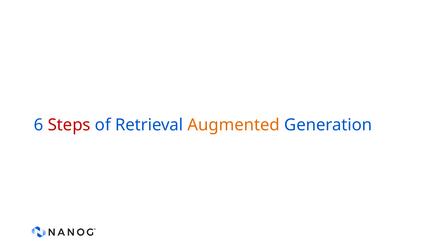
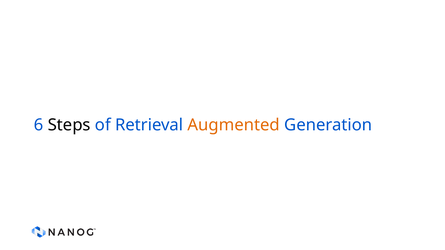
Steps colour: red -> black (69, 125)
